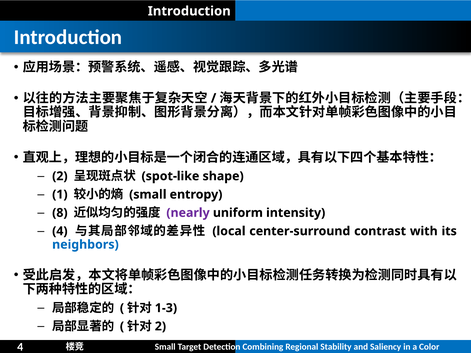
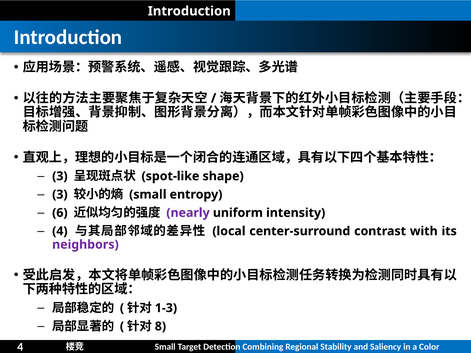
2: 2 -> 3 (60, 176)
1: 1 -> 3 (60, 195)
8: 8 -> 6 (60, 213)
neighbors colour: blue -> purple (85, 245)
2: 2 -> 8 (160, 327)
